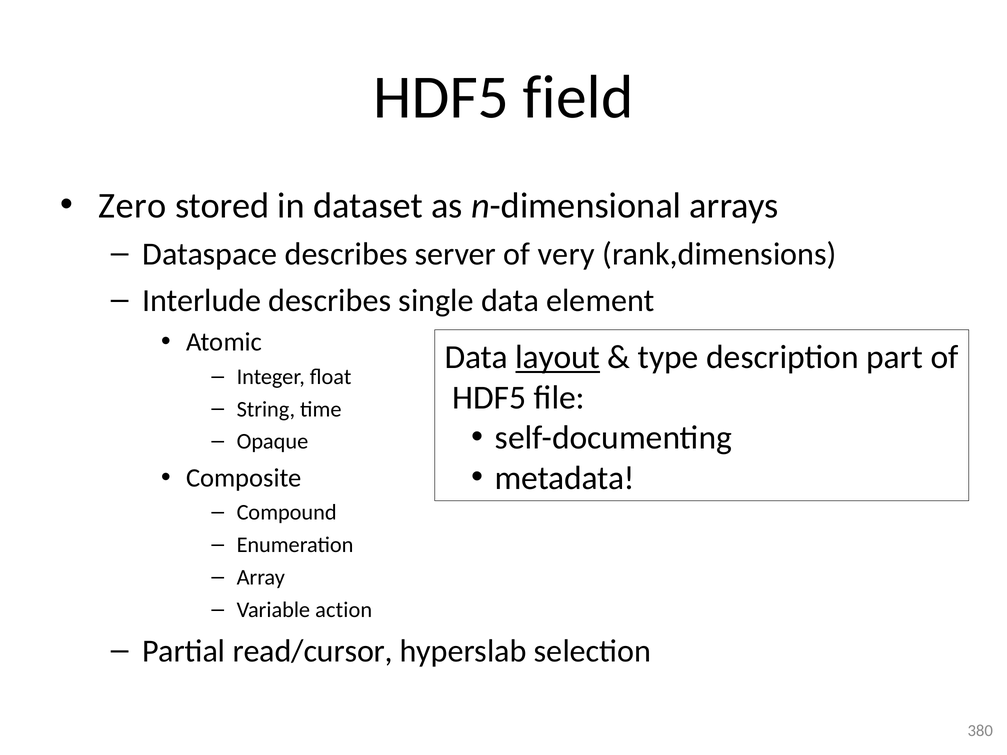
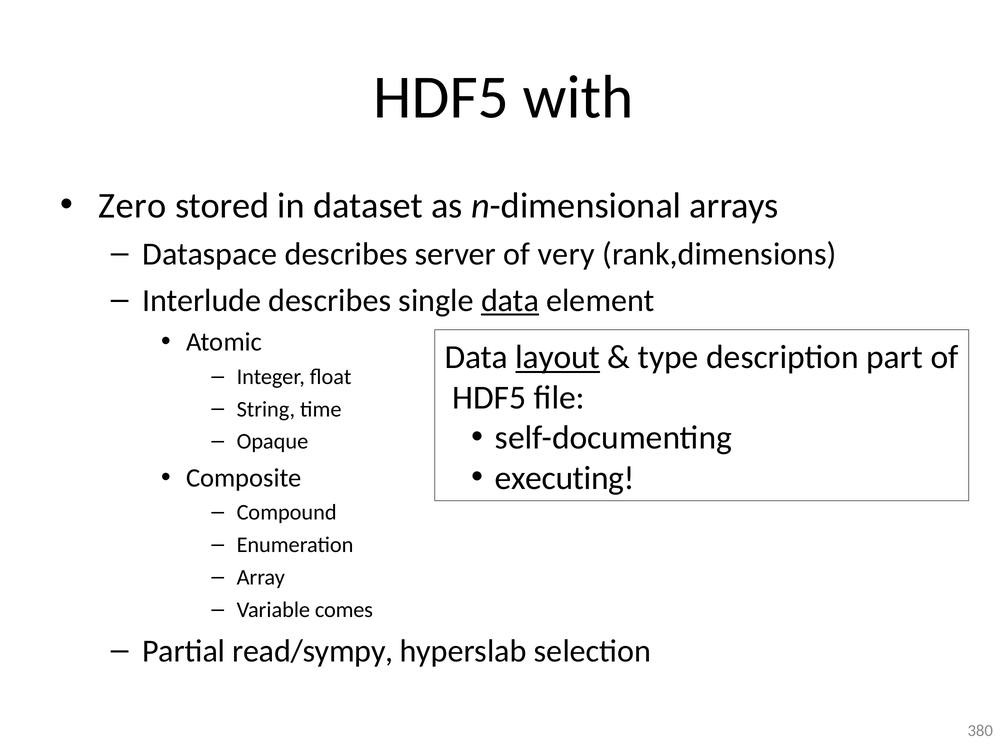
field: field -> with (578, 97)
data underline: none -> present (510, 301)
metadata: metadata -> executing (565, 478)
action: action -> comes (344, 610)
read/cursor: read/cursor -> read/sympy (313, 651)
